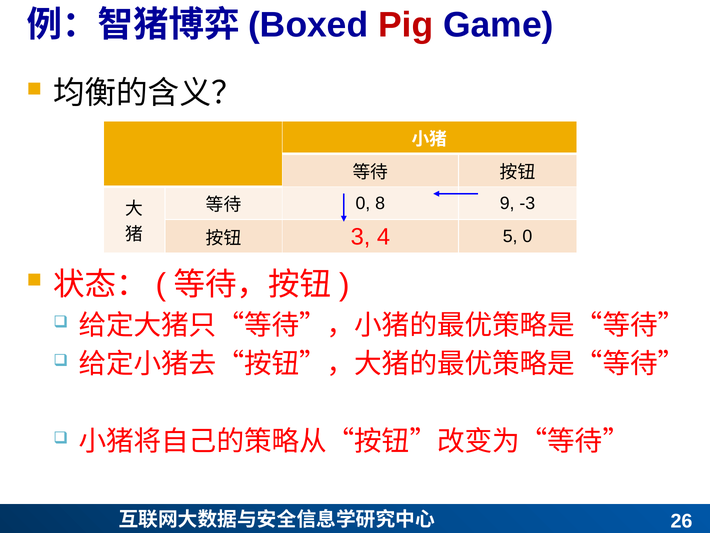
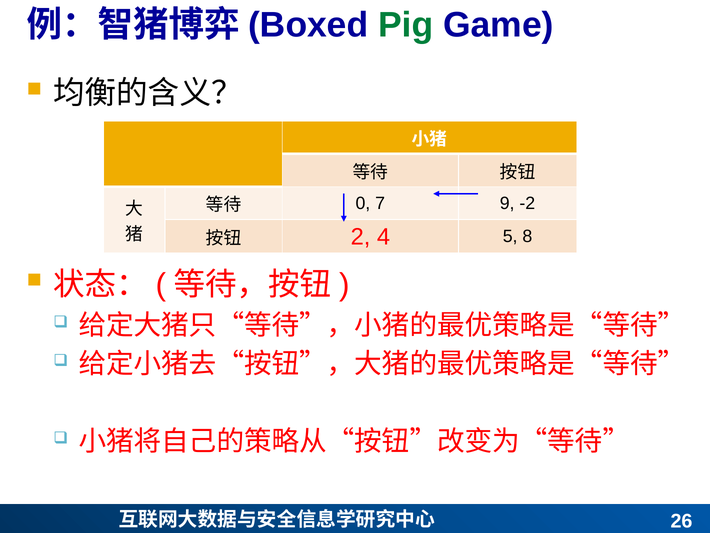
Pig colour: red -> green (406, 25)
8: 8 -> 7 (380, 203)
-3: -3 -> -2 (527, 203)
3: 3 -> 2 (360, 236)
5 0: 0 -> 8 (527, 236)
